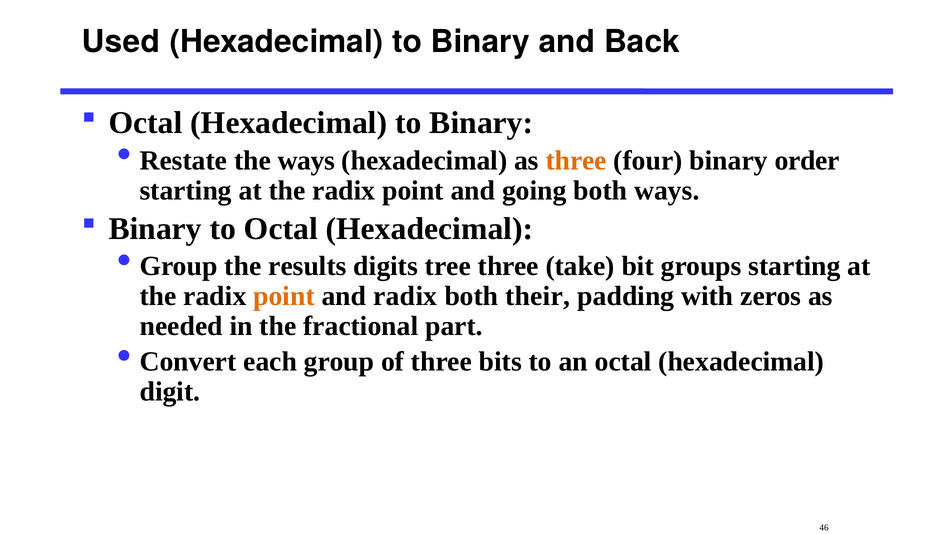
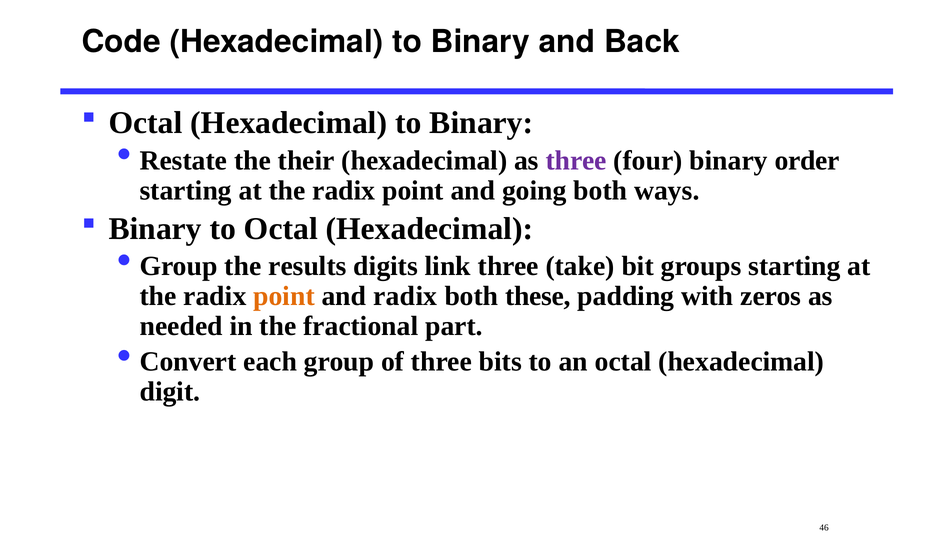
Used: Used -> Code (121, 42)
the ways: ways -> their (306, 161)
three colour: orange -> purple (576, 161)
tree: tree -> link (448, 267)
their: their -> these (538, 296)
